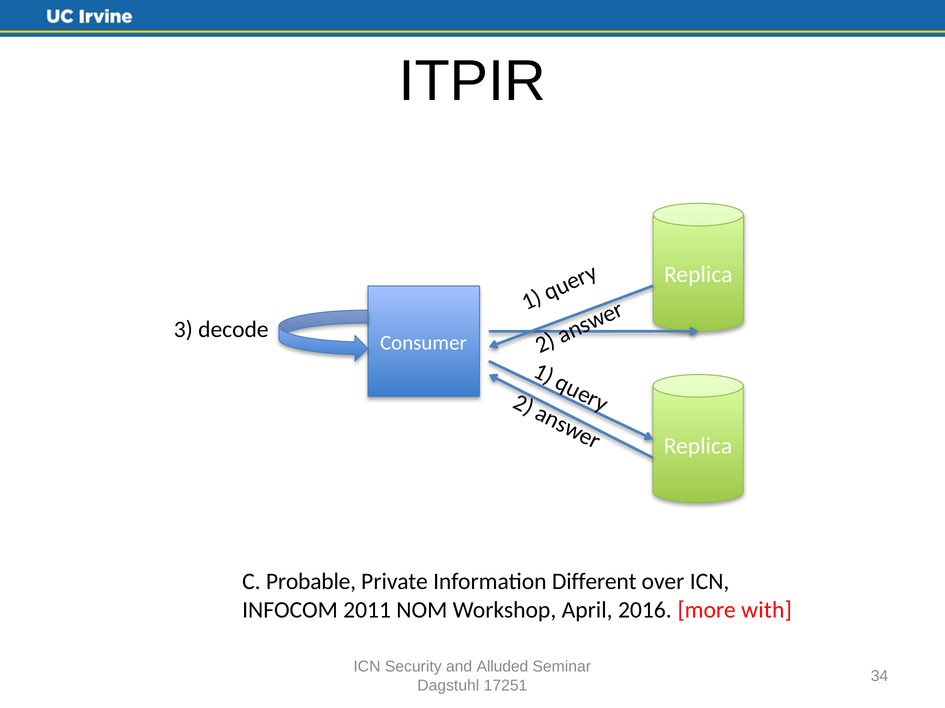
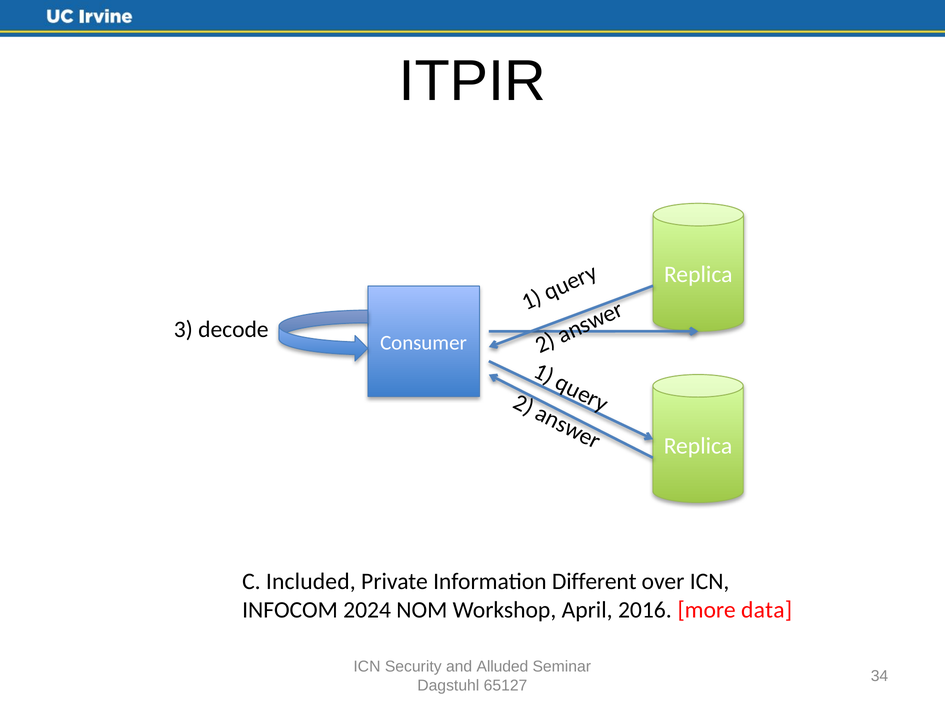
Probable: Probable -> Included (311, 582)
2011: 2011 -> 2024 (367, 610)
with: with -> data (767, 610)
17251: 17251 -> 65127 (506, 686)
